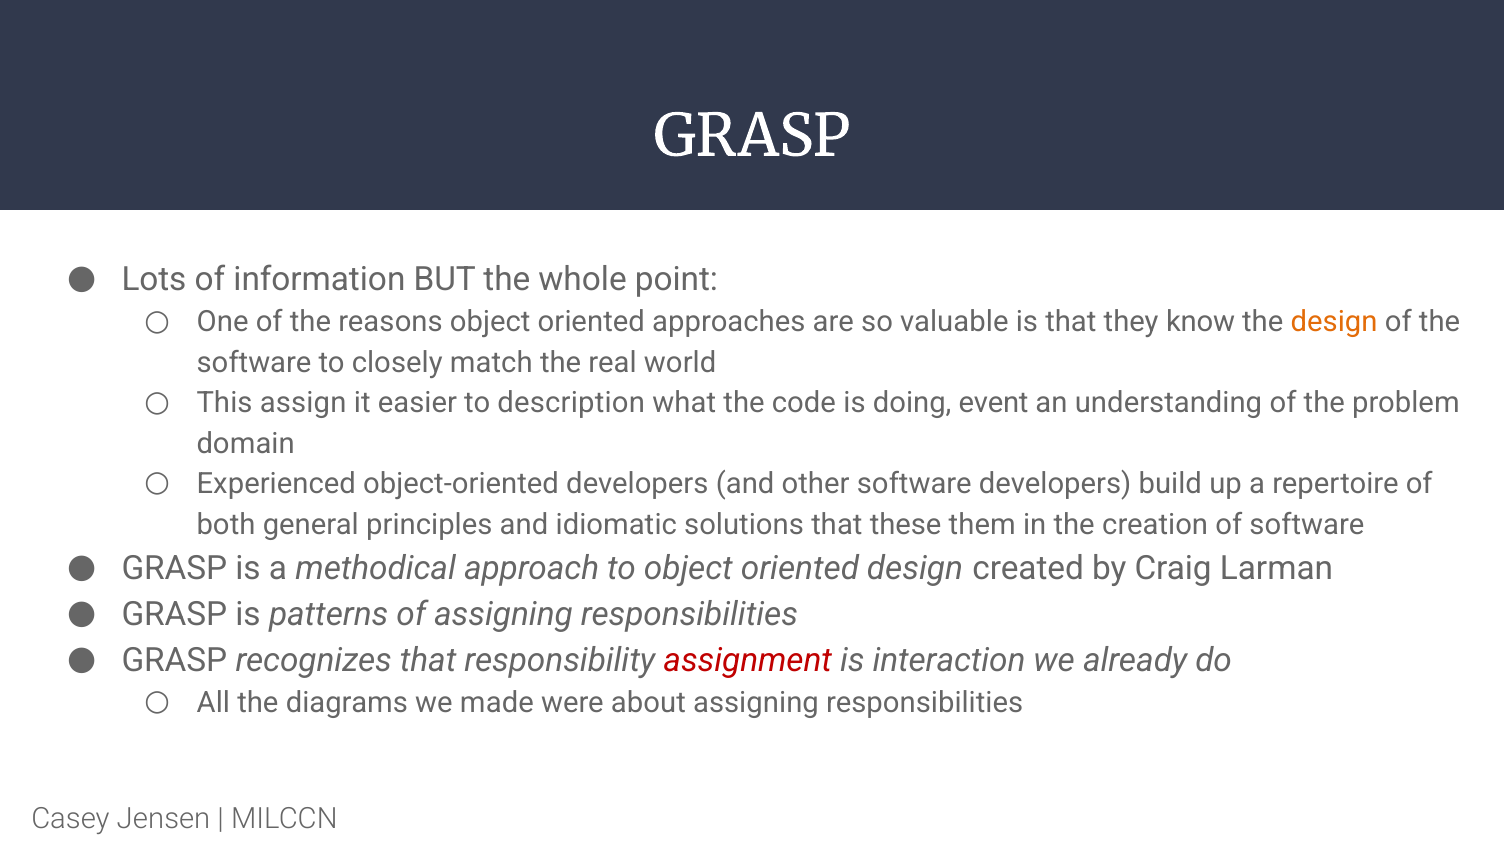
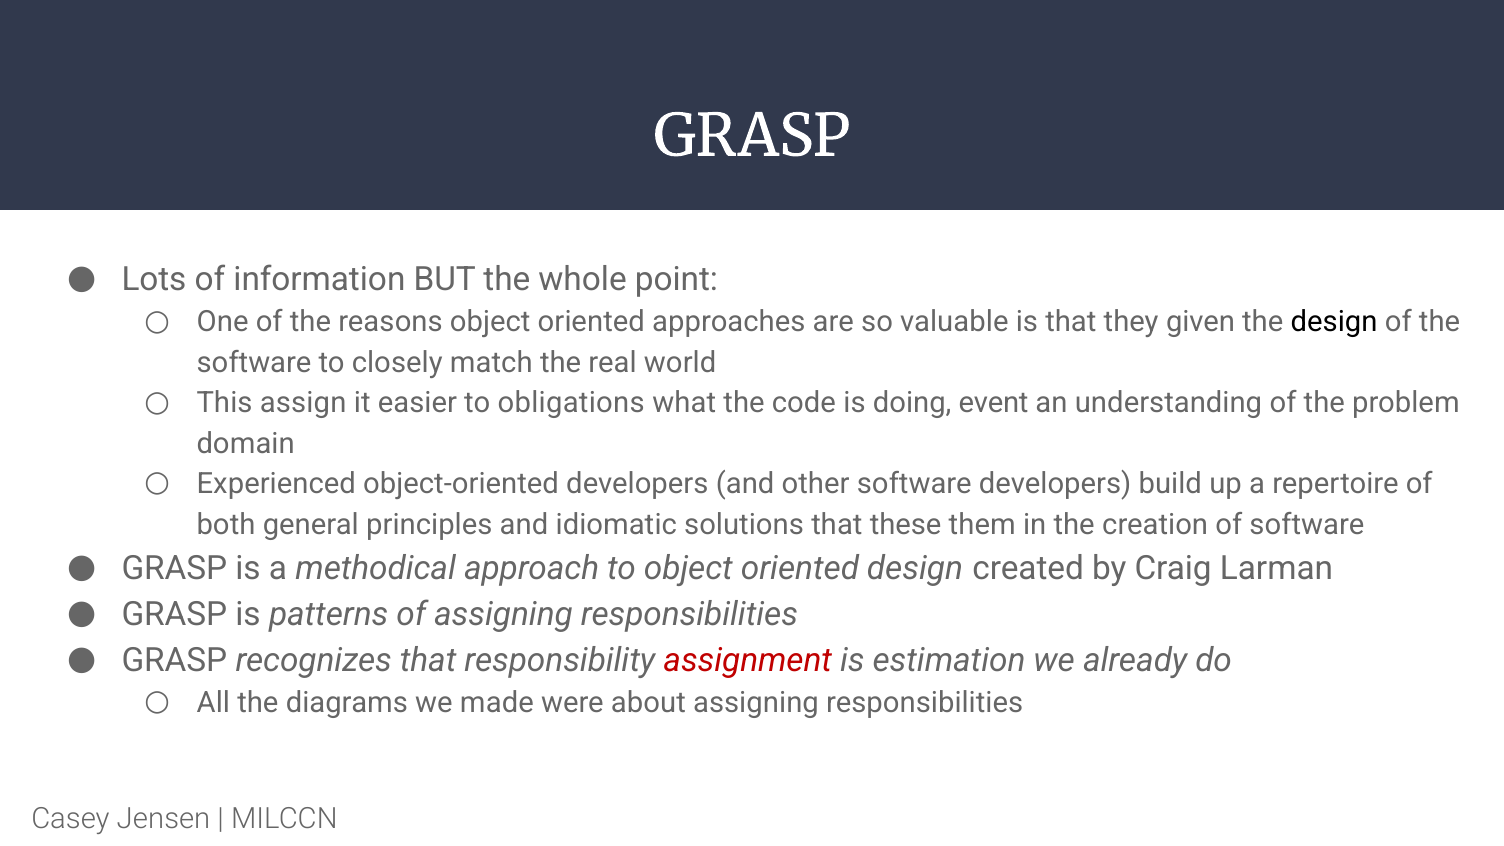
know: know -> given (1200, 322)
design colour: orange -> black (1334, 322)
description: description -> obligations (571, 403)
interaction: interaction -> estimation (949, 660)
